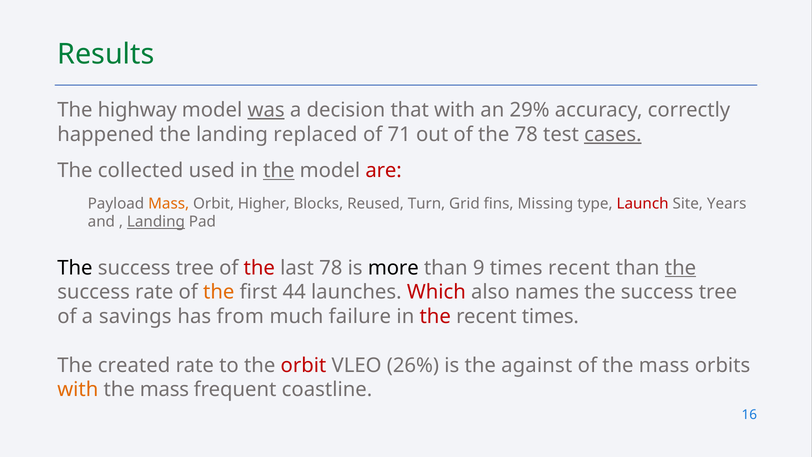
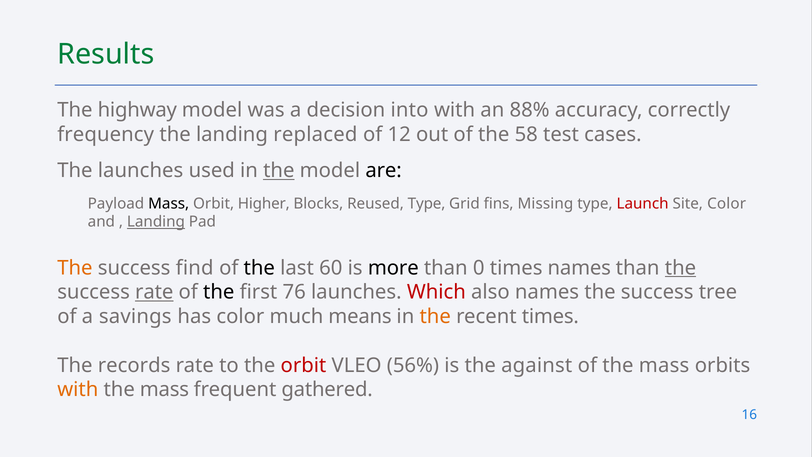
was underline: present -> none (266, 110)
that: that -> into (410, 110)
29%: 29% -> 88% (530, 110)
happened: happened -> frequency (106, 134)
71: 71 -> 12 (399, 134)
the 78: 78 -> 58 (526, 134)
cases underline: present -> none (613, 134)
The collected: collected -> launches (141, 171)
are colour: red -> black (384, 171)
Mass colour: orange -> black (169, 203)
Reused Turn: Turn -> Type (427, 203)
Site Years: Years -> Color (727, 203)
The colour: black -> orange (75, 268)
tree: tree -> find (195, 268)
the colour: red -> black (259, 268)
last 78: 78 -> 60 (331, 268)
9: 9 -> 0 (479, 268)
times recent: recent -> names (579, 268)
rate underline: none -> present (154, 292)
the colour: orange -> black (219, 292)
44: 44 -> 76 (294, 292)
has from: from -> color (240, 316)
failure: failure -> means (360, 316)
the colour: red -> orange (435, 316)
created: created -> records (134, 365)
26%: 26% -> 56% (413, 365)
coastline: coastline -> gathered (327, 389)
